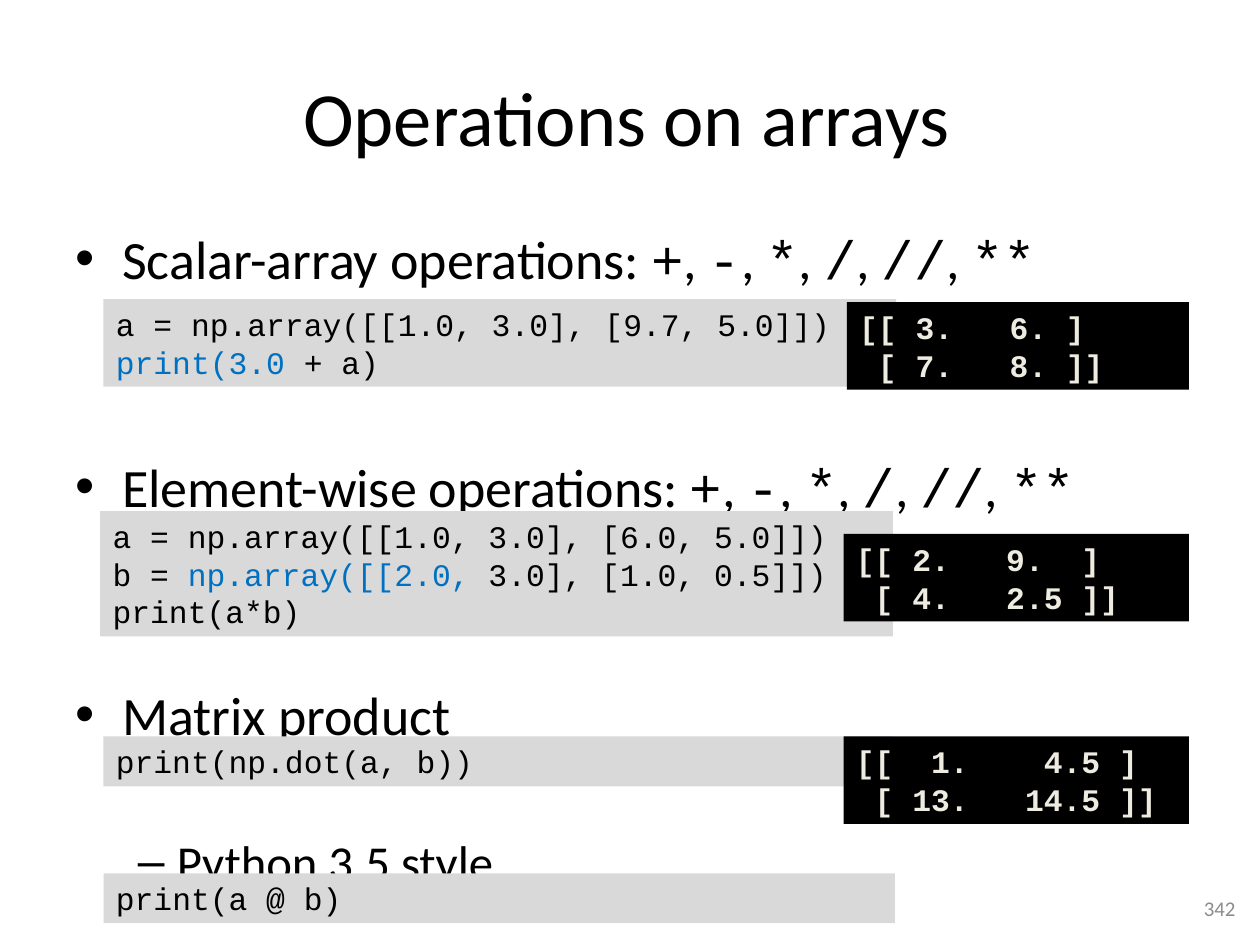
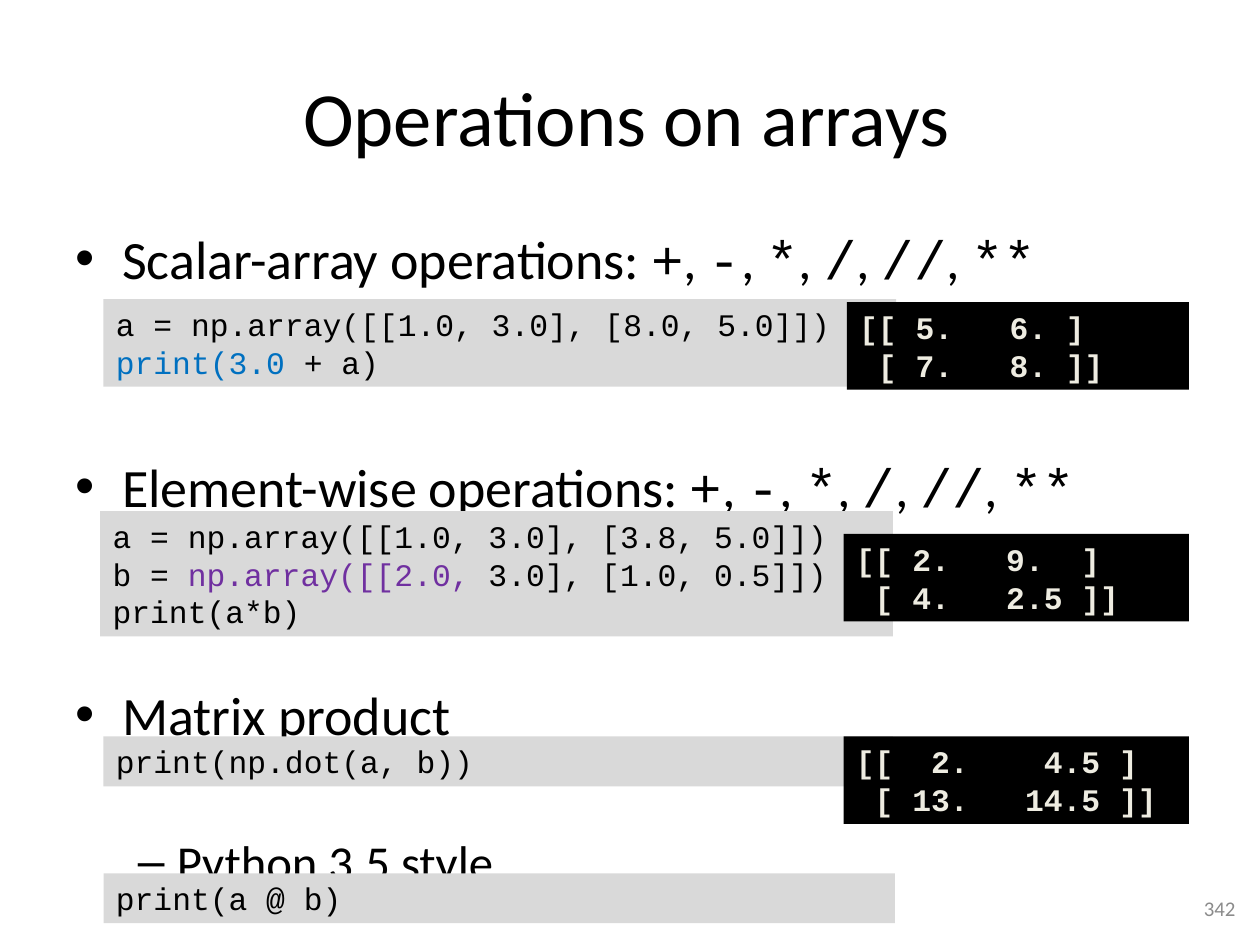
9.7: 9.7 -> 8.0 (651, 326)
3: 3 -> 5 (934, 329)
6.0: 6.0 -> 3.8 (648, 538)
np.array([[2.0 colour: blue -> purple (329, 576)
1: 1 -> 2 (950, 763)
